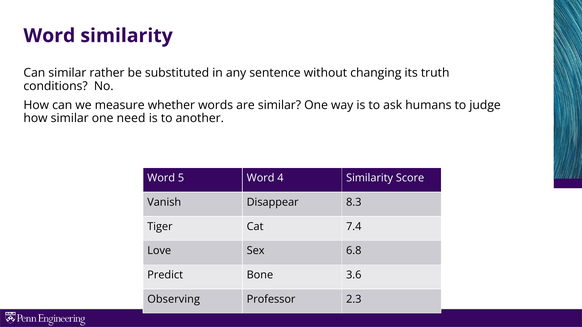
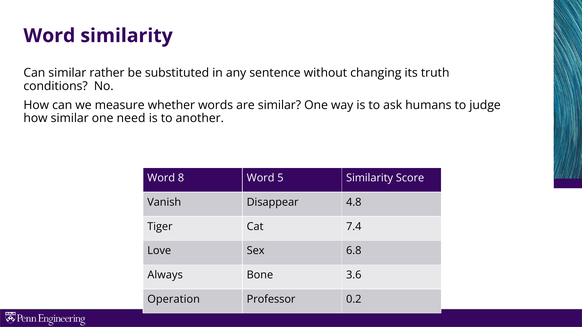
5: 5 -> 8 (181, 178)
4: 4 -> 5 (280, 178)
8.3: 8.3 -> 4.8 (354, 202)
Predict: Predict -> Always (165, 275)
Observing: Observing -> Operation (174, 300)
2.3: 2.3 -> 0.2 (354, 300)
